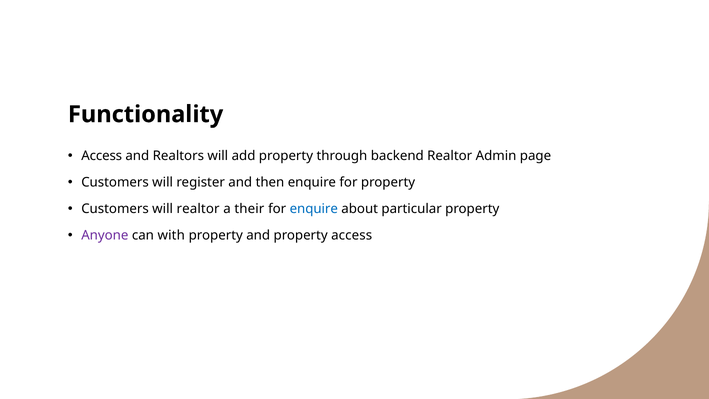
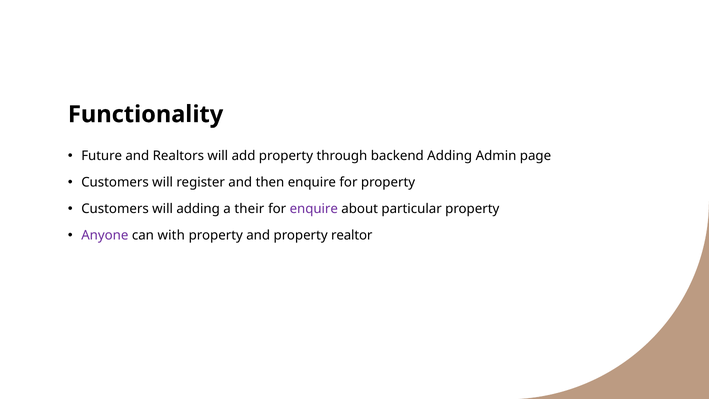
Access: Access -> Future (102, 156)
backend Realtor: Realtor -> Adding (450, 156)
will realtor: realtor -> adding (198, 209)
enquire colour: blue -> purple (314, 209)
property access: access -> realtor (352, 235)
